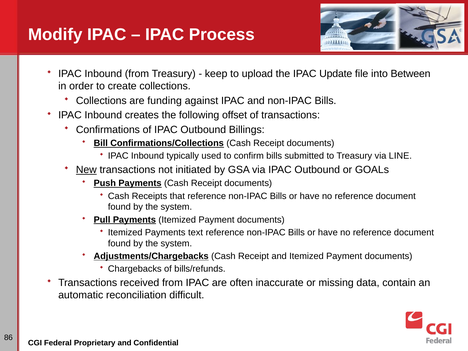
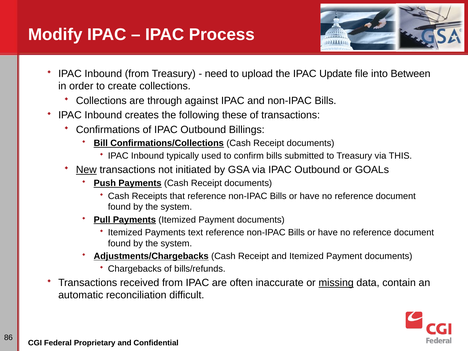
keep: keep -> need (216, 74)
funding: funding -> through (165, 101)
offset: offset -> these (235, 115)
LINE: LINE -> THIS (400, 156)
missing underline: none -> present (336, 283)
